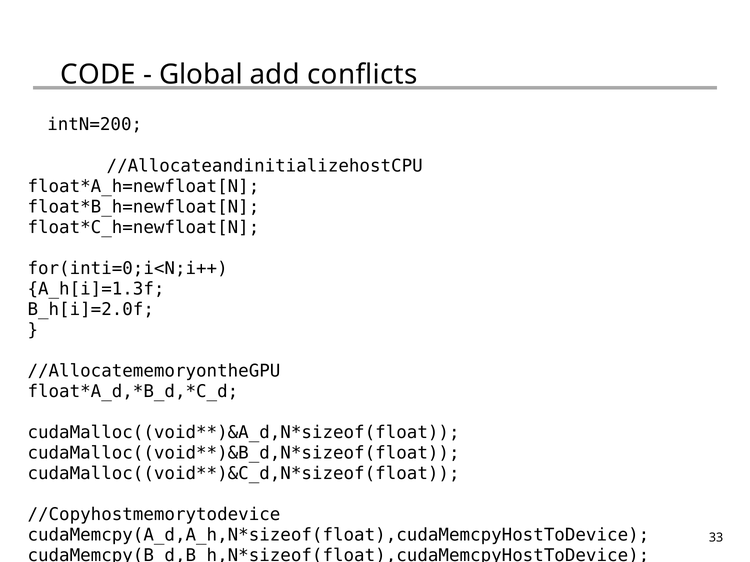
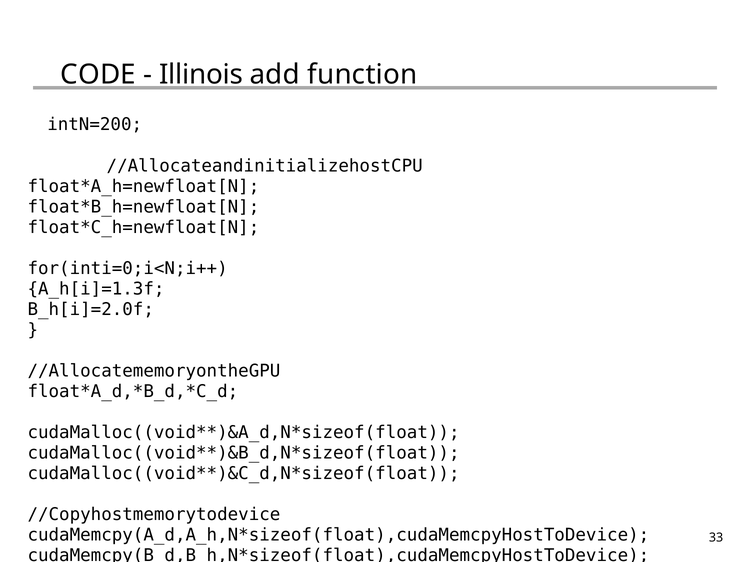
Global: Global -> Illinois (201, 75)
conflicts: conflicts -> function (362, 75)
